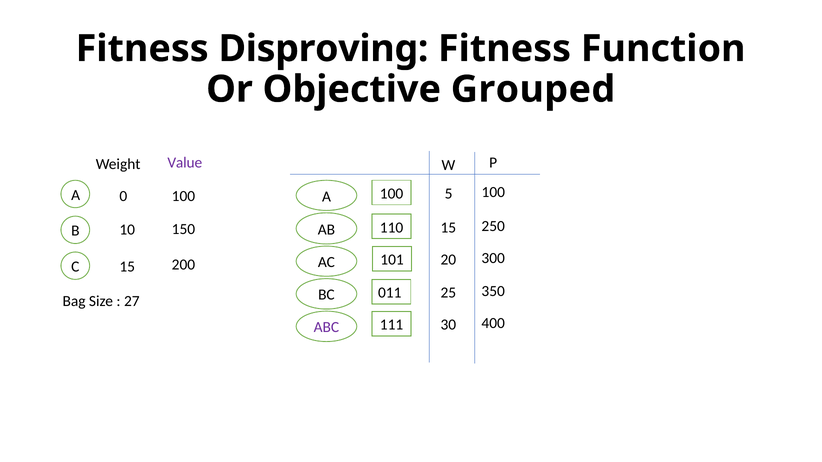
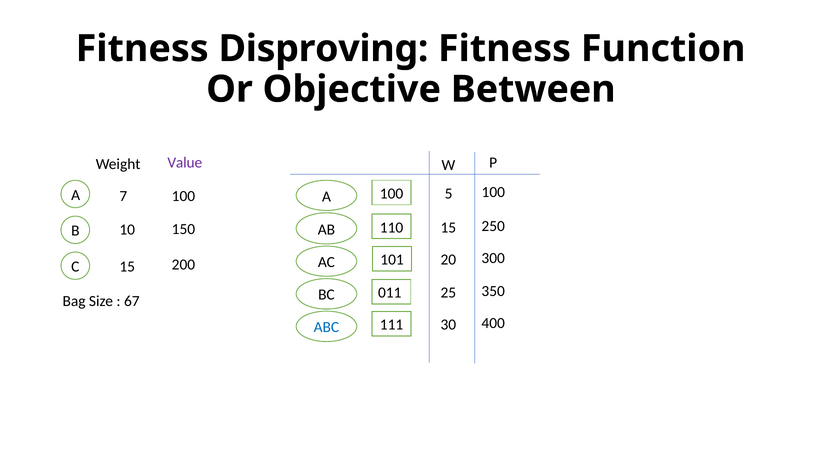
Grouped: Grouped -> Between (533, 89)
0: 0 -> 7 (123, 196)
27: 27 -> 67 (132, 301)
ABC colour: purple -> blue (326, 328)
